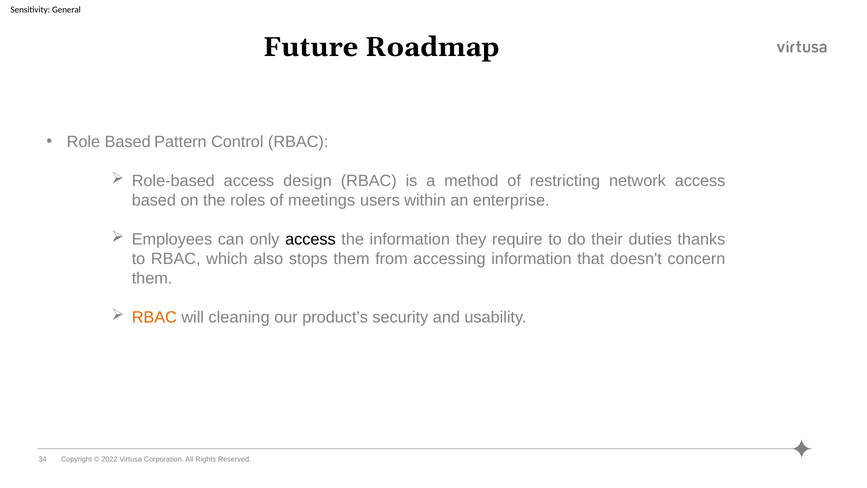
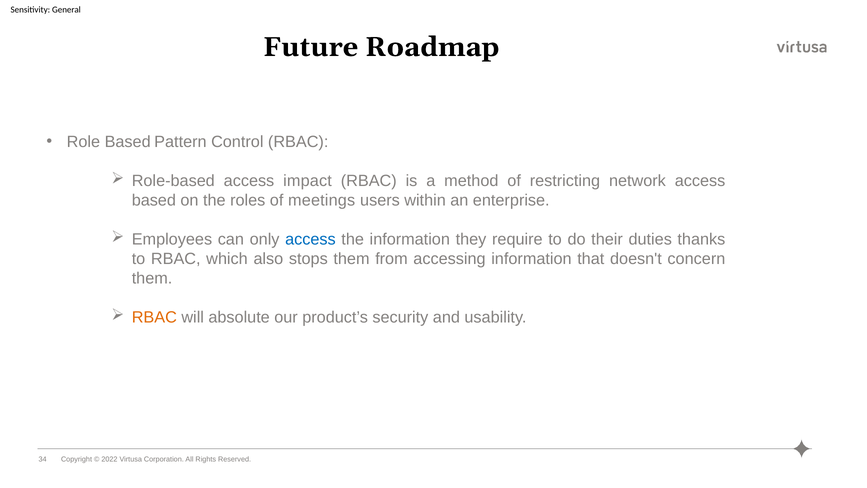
design: design -> impact (307, 181)
access colour: black -> blue (310, 239)
cleaning: cleaning -> absolute (239, 317)
